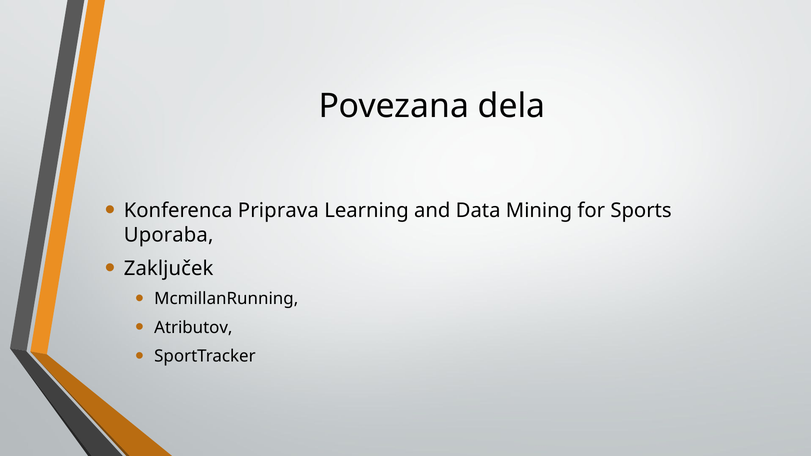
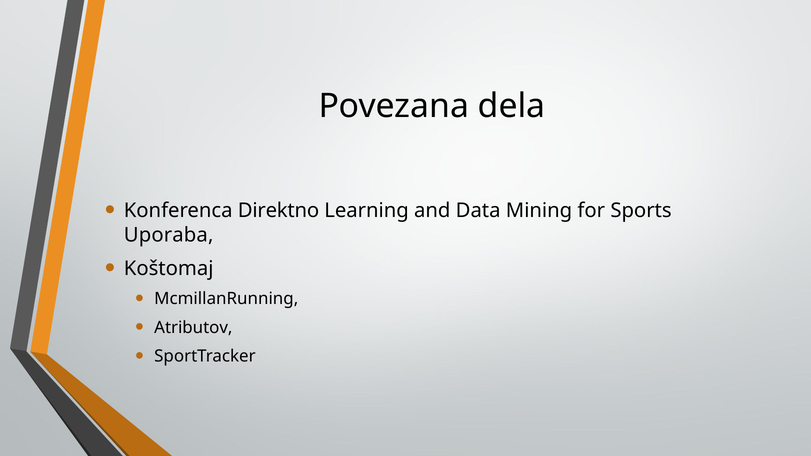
Priprava: Priprava -> Direktno (279, 211)
Zaključek: Zaključek -> Koštomaj (169, 269)
